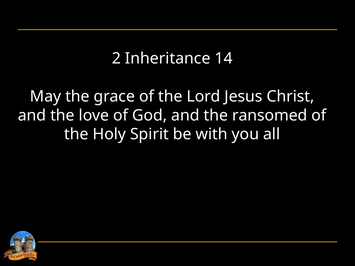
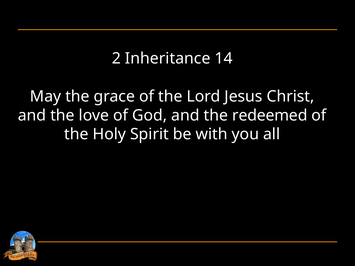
ransomed: ransomed -> redeemed (270, 115)
